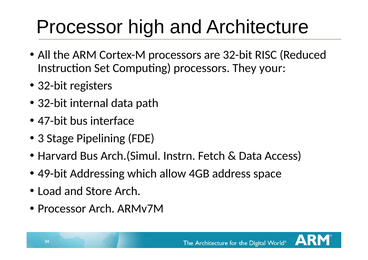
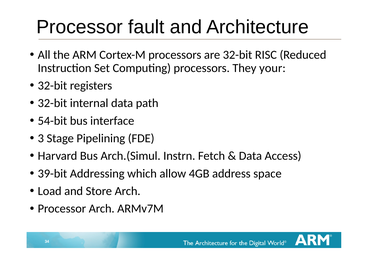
high: high -> fault (146, 27)
47-bit: 47-bit -> 54-bit (52, 121)
49-bit: 49-bit -> 39-bit (52, 174)
